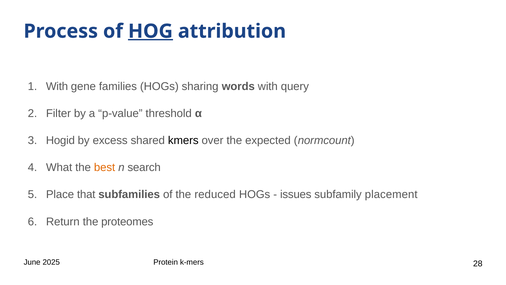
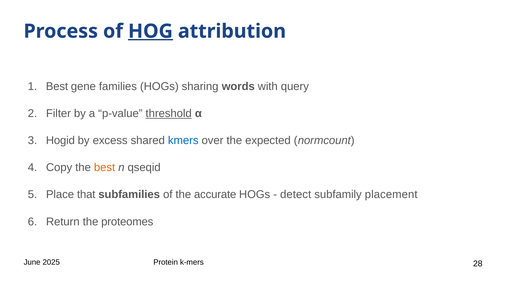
With: With -> Best (57, 86)
threshold underline: none -> present (169, 113)
kmers colour: black -> blue (183, 140)
What: What -> Copy (59, 167)
search: search -> qseqid (144, 167)
reduced: reduced -> accurate (215, 194)
issues: issues -> detect (296, 194)
